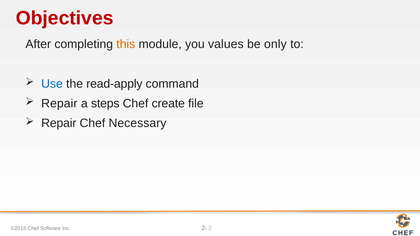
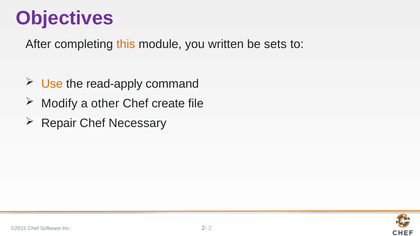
Objectives colour: red -> purple (65, 18)
values: values -> written (226, 44)
only: only -> sets (275, 44)
Use colour: blue -> orange (52, 84)
Repair: Repair -> Modify (59, 104)
steps: steps -> other (105, 104)
